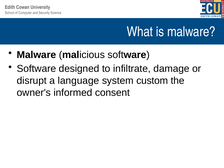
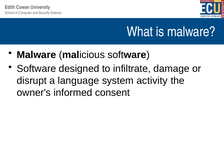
custom: custom -> activity (152, 81)
